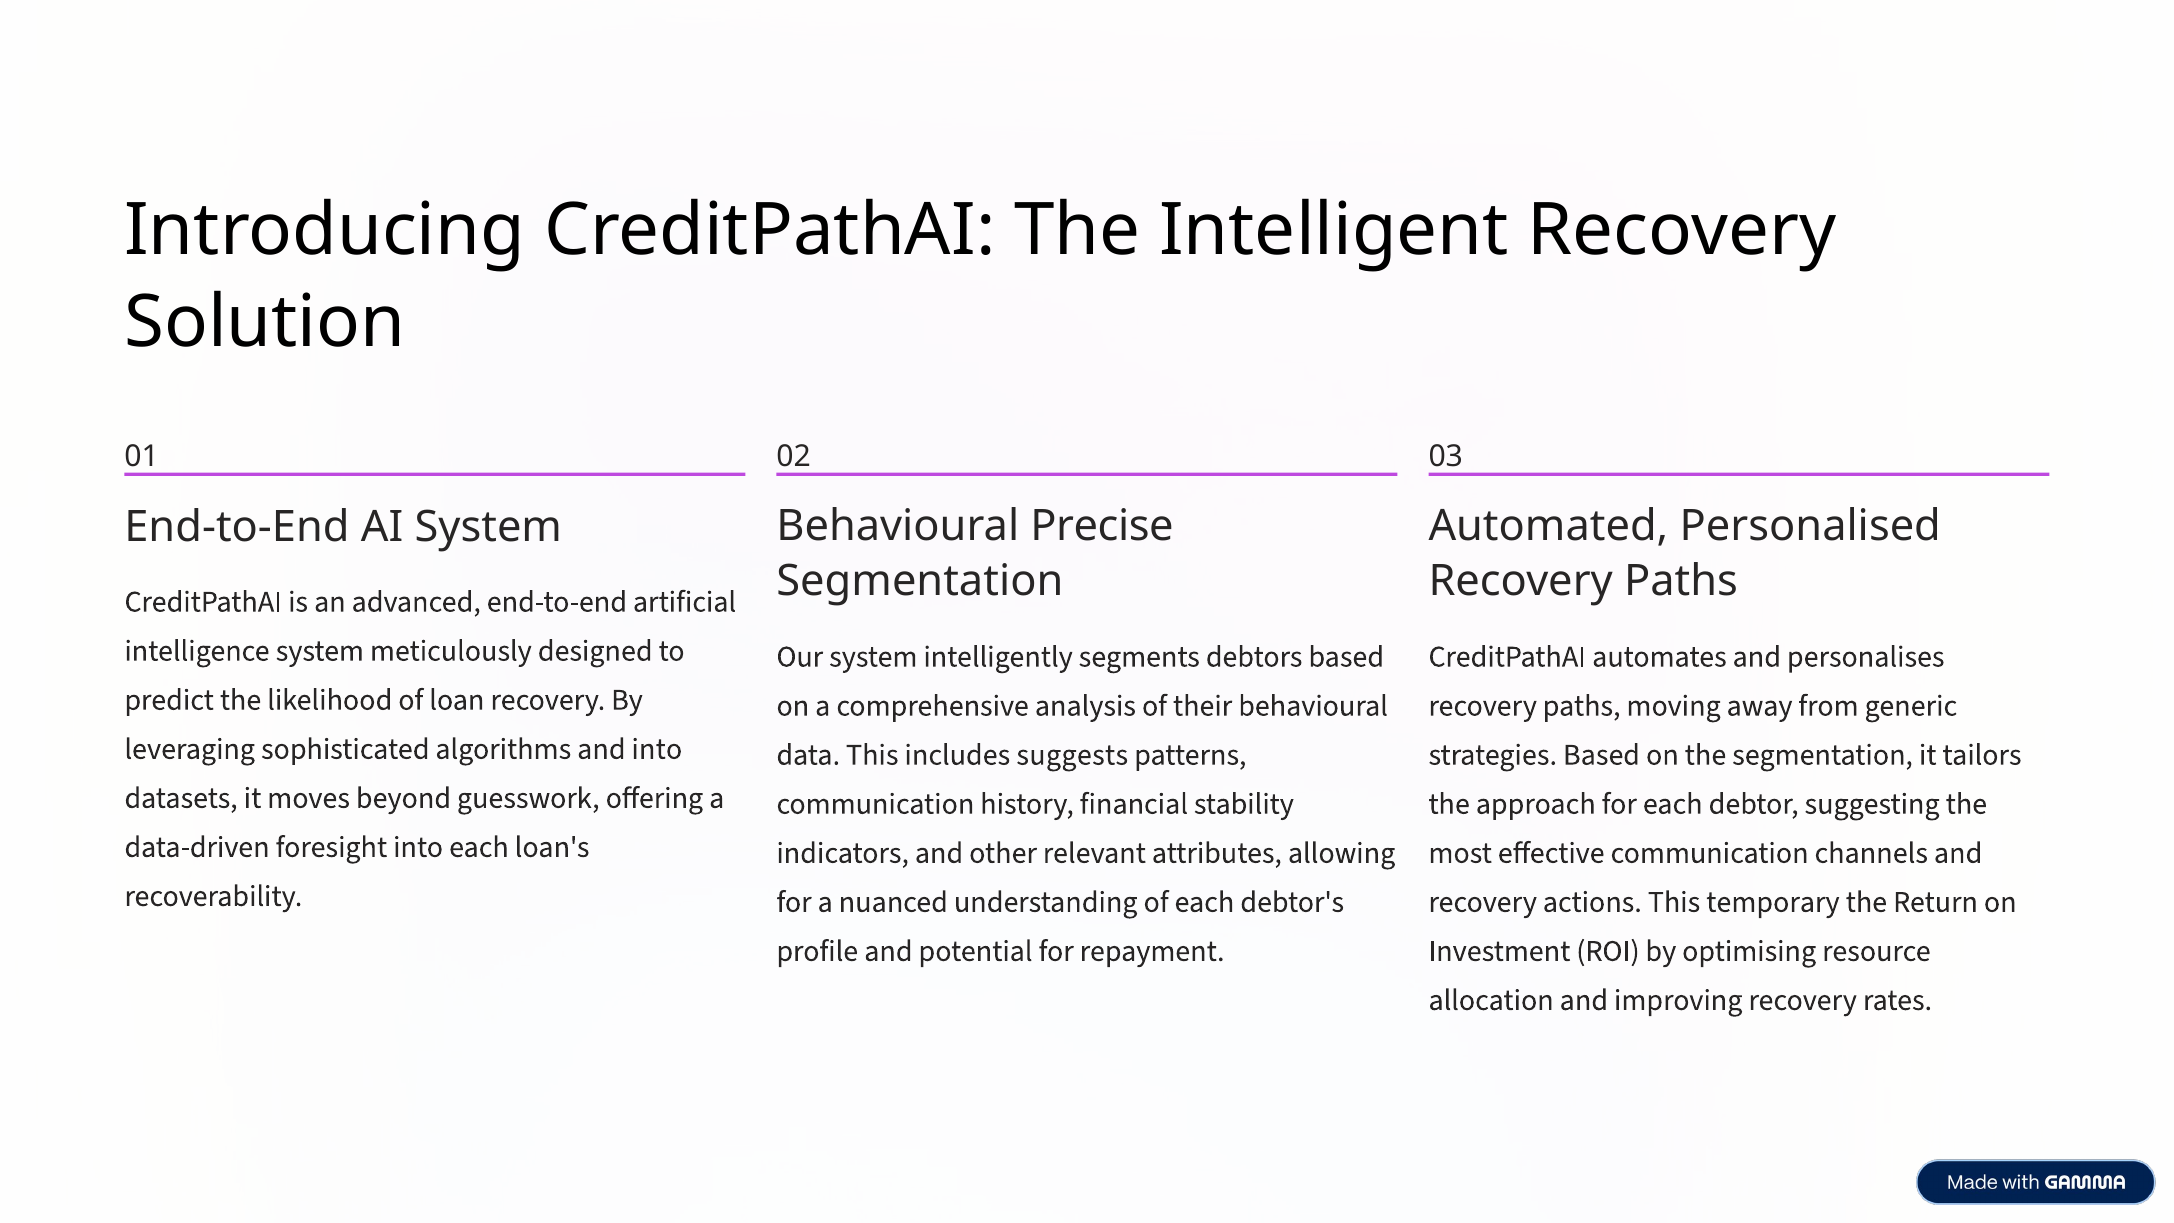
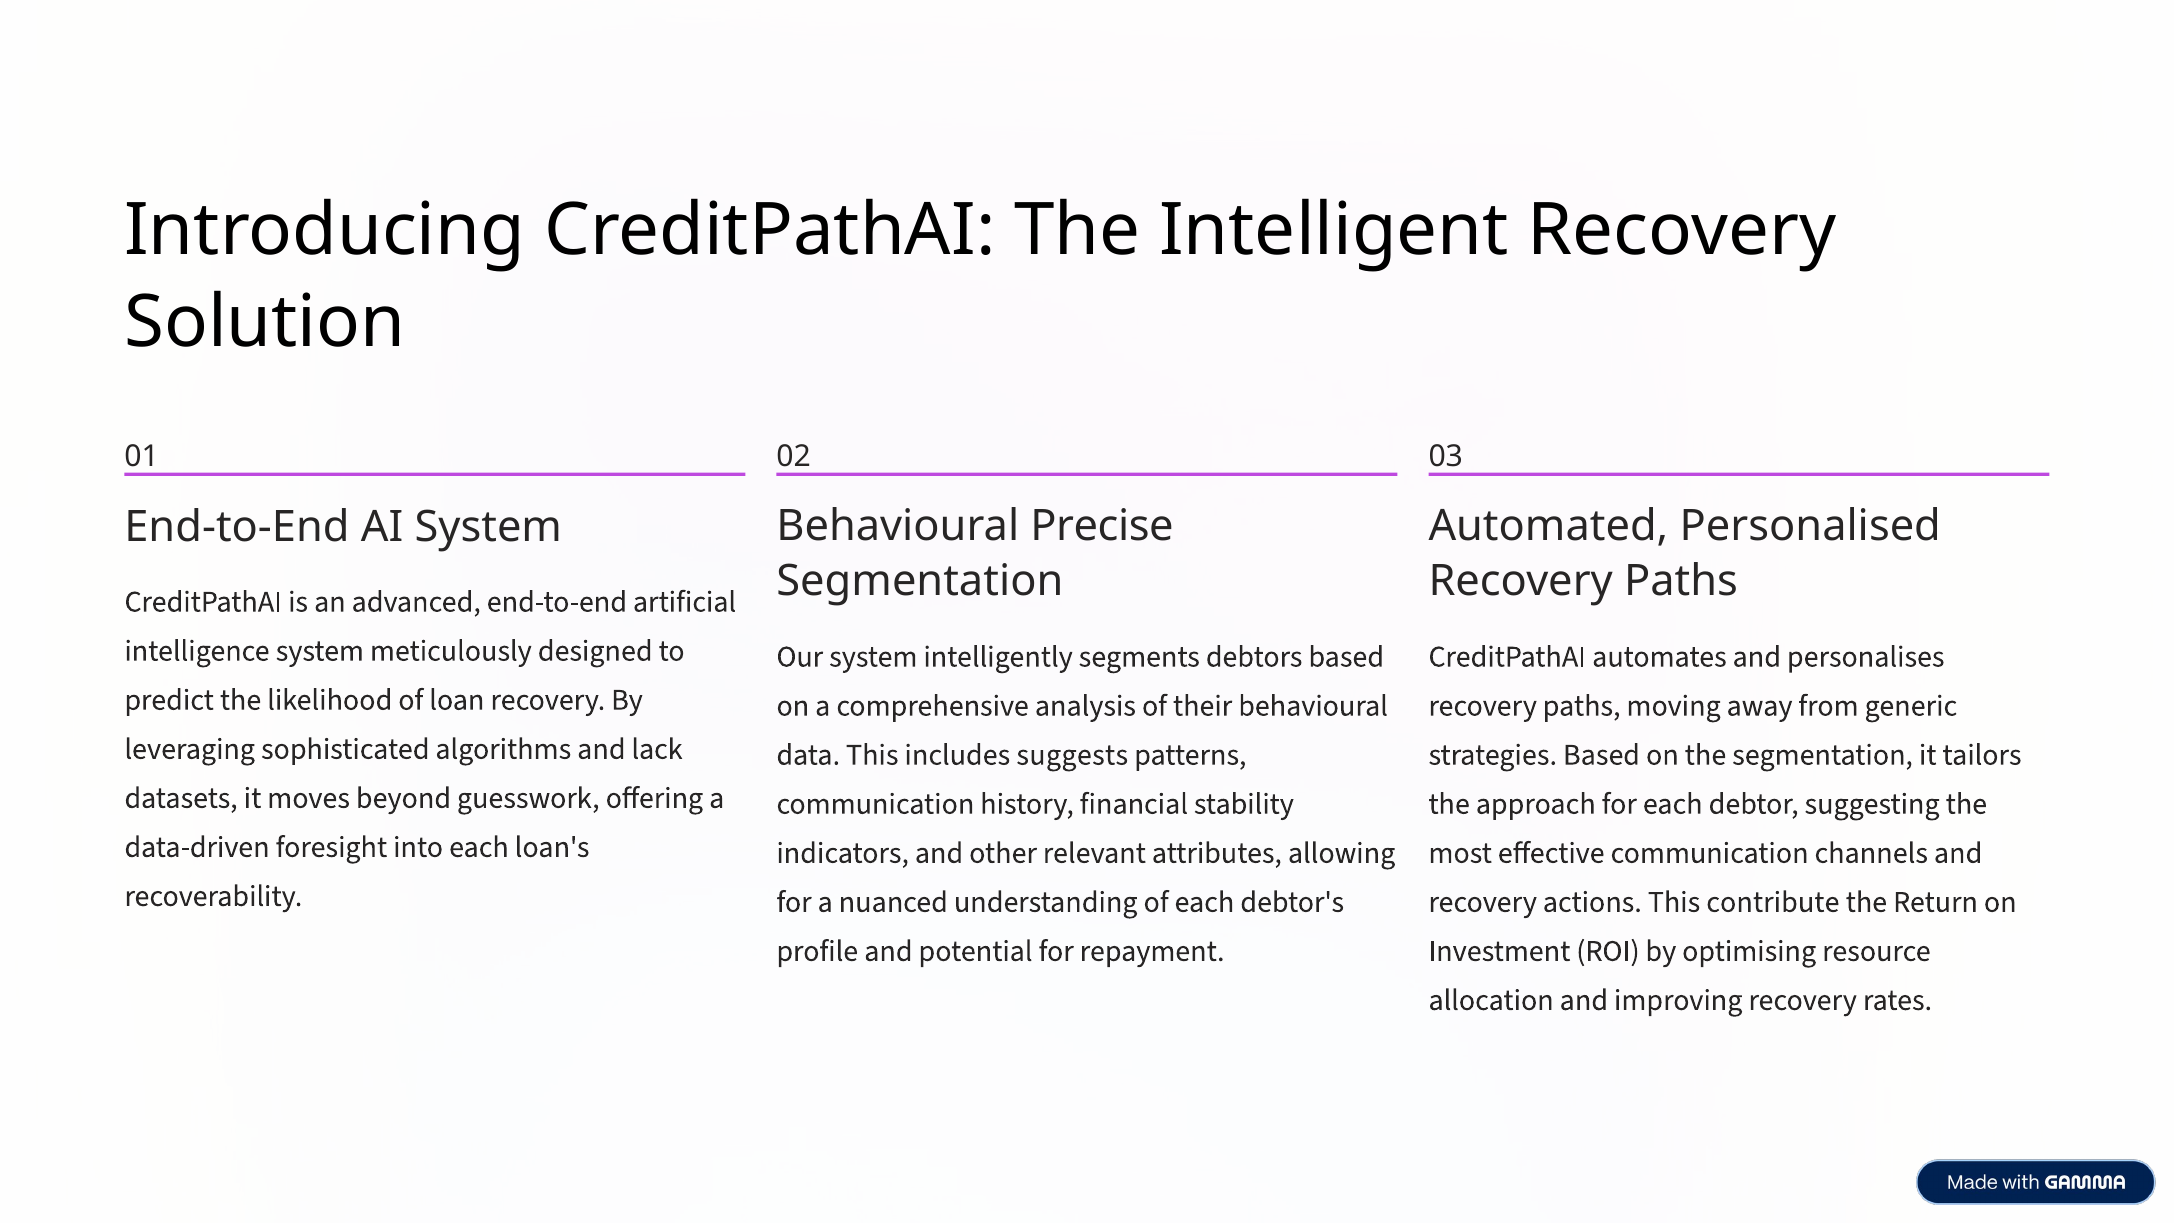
and into: into -> lack (657, 749)
temporary: temporary -> contribute (1773, 902)
